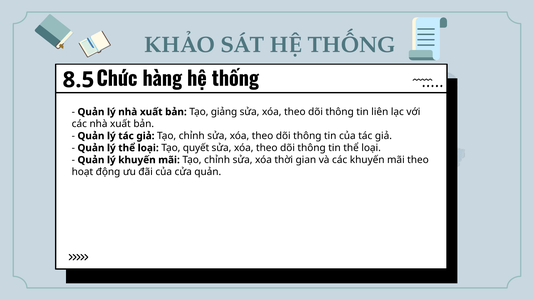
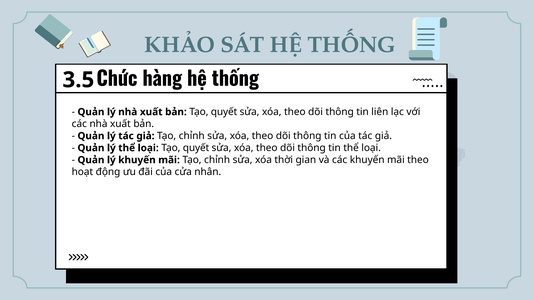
8.5: 8.5 -> 3.5 (78, 80)
bản Tạo giảng: giảng -> quyết (224, 112)
cửa quản: quản -> nhân (208, 172)
